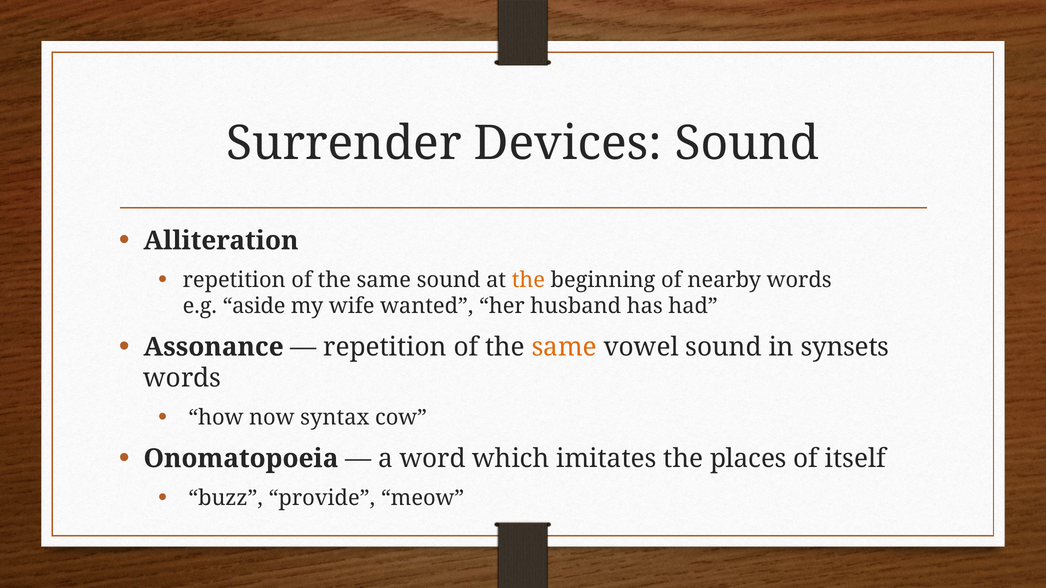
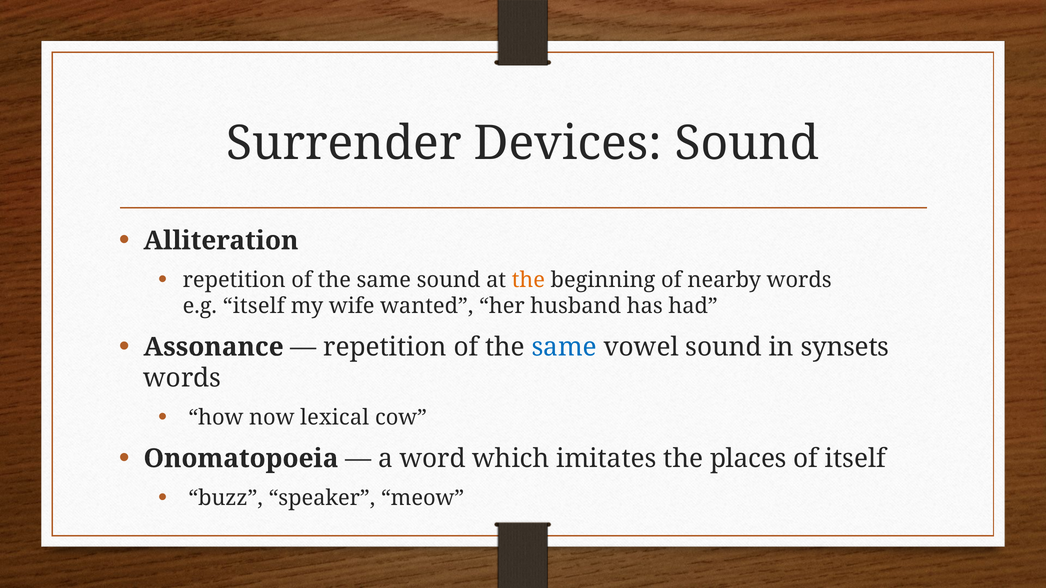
e.g aside: aside -> itself (254, 306)
same colour: orange -> blue (564, 347)
syntax: syntax -> lexical (335, 418)
provide: provide -> speaker (322, 498)
